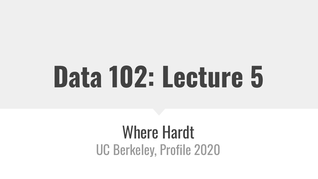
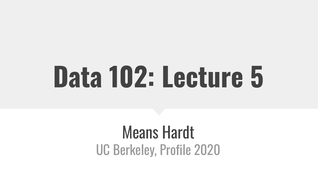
Where: Where -> Means (140, 133)
